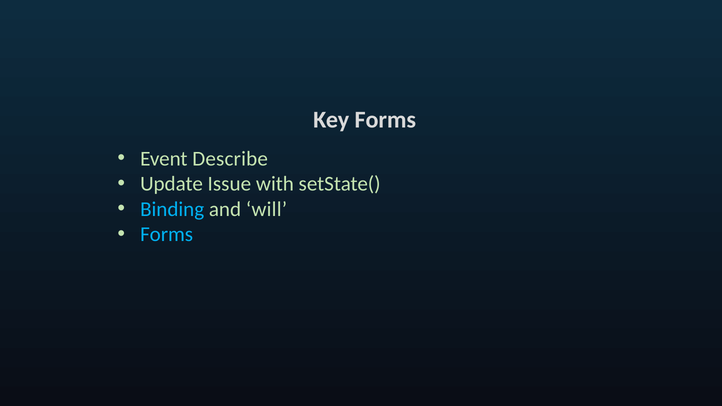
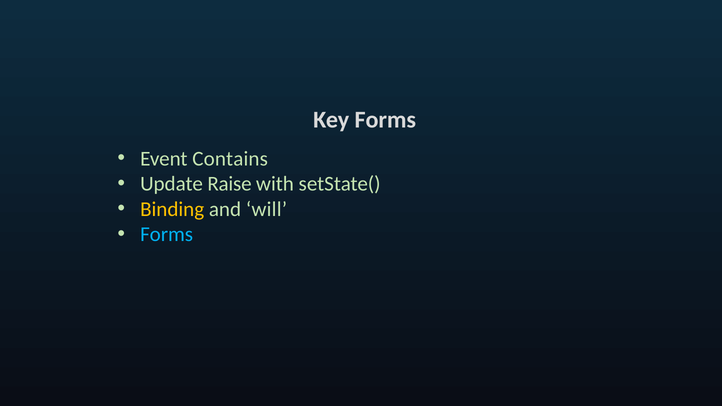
Describe: Describe -> Contains (230, 159)
Issue: Issue -> Raise (230, 184)
Binding colour: light blue -> yellow (172, 209)
